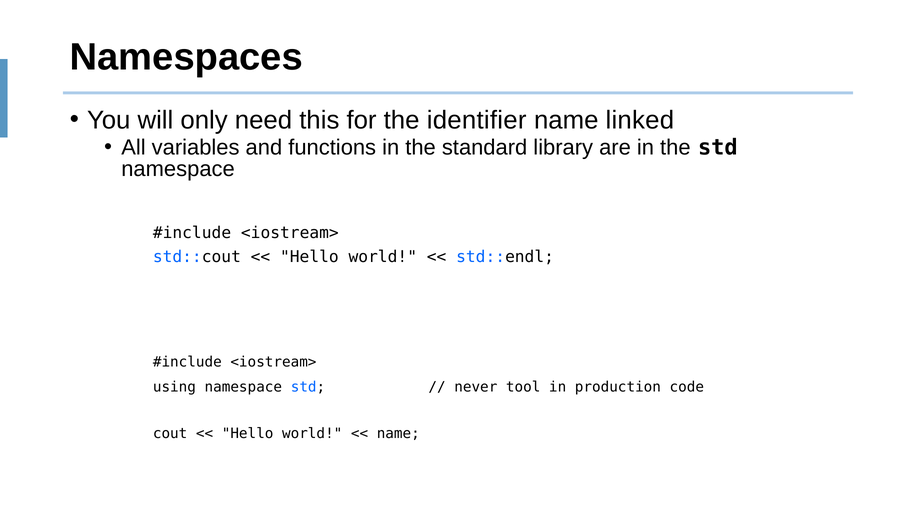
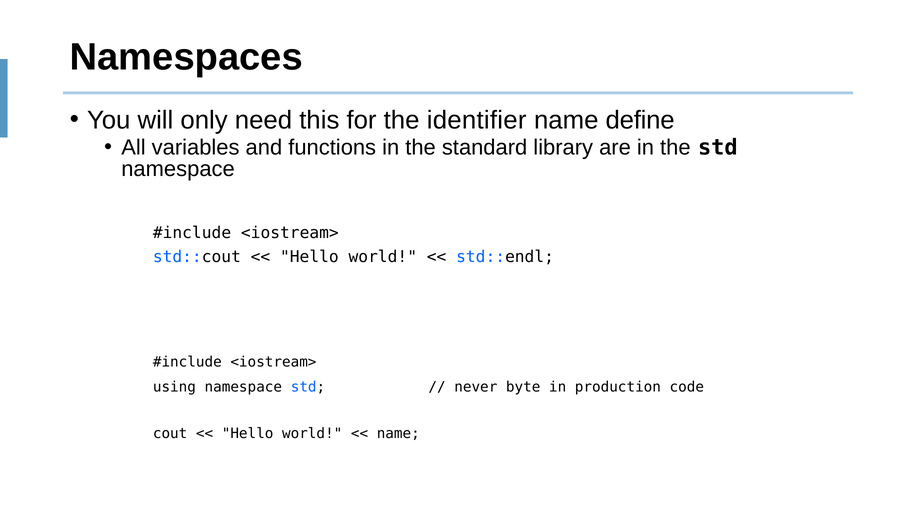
linked: linked -> define (640, 120)
tool: tool -> byte (523, 387)
